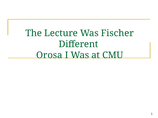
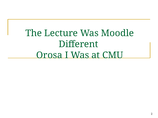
Fischer: Fischer -> Moodle (117, 33)
